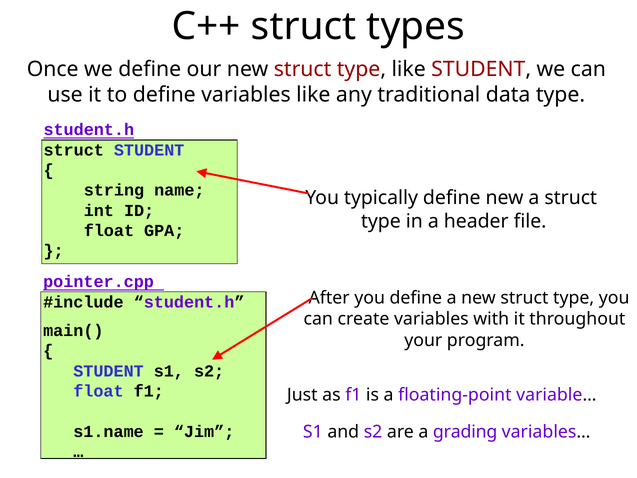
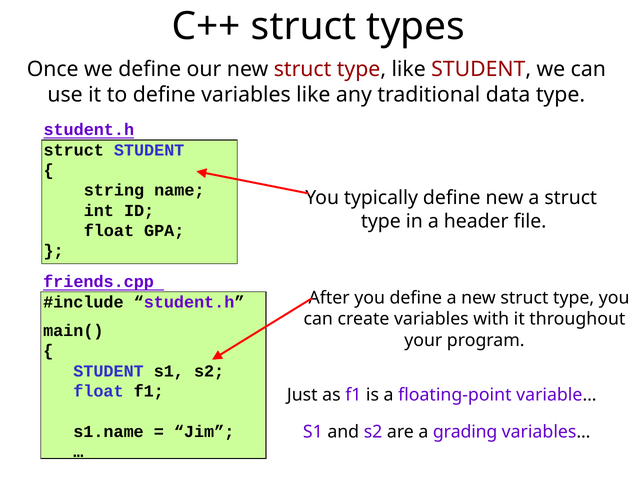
pointer.cpp: pointer.cpp -> friends.cpp (99, 282)
